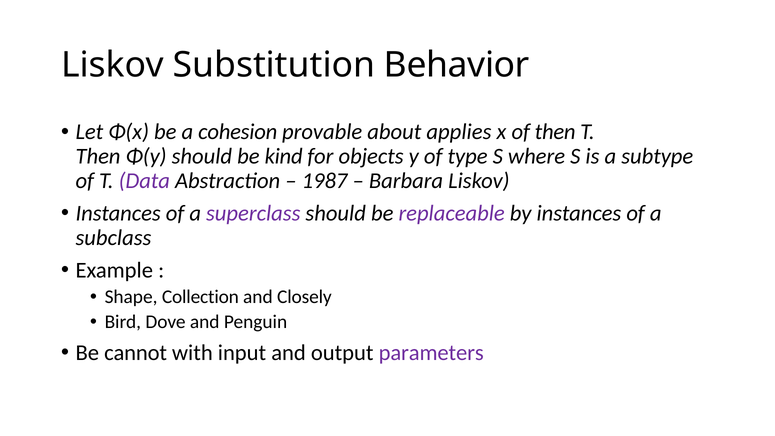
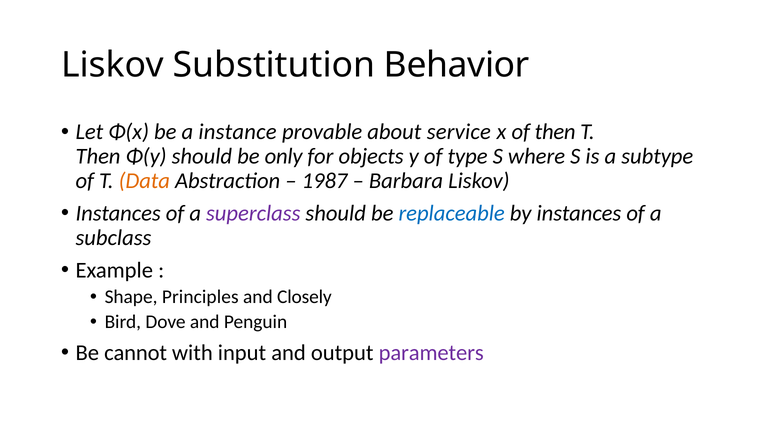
cohesion: cohesion -> instance (238, 132)
applies: applies -> service (459, 132)
kind: kind -> only (284, 156)
Data colour: purple -> orange (144, 181)
replaceable colour: purple -> blue (452, 213)
Collection: Collection -> Principles (200, 297)
